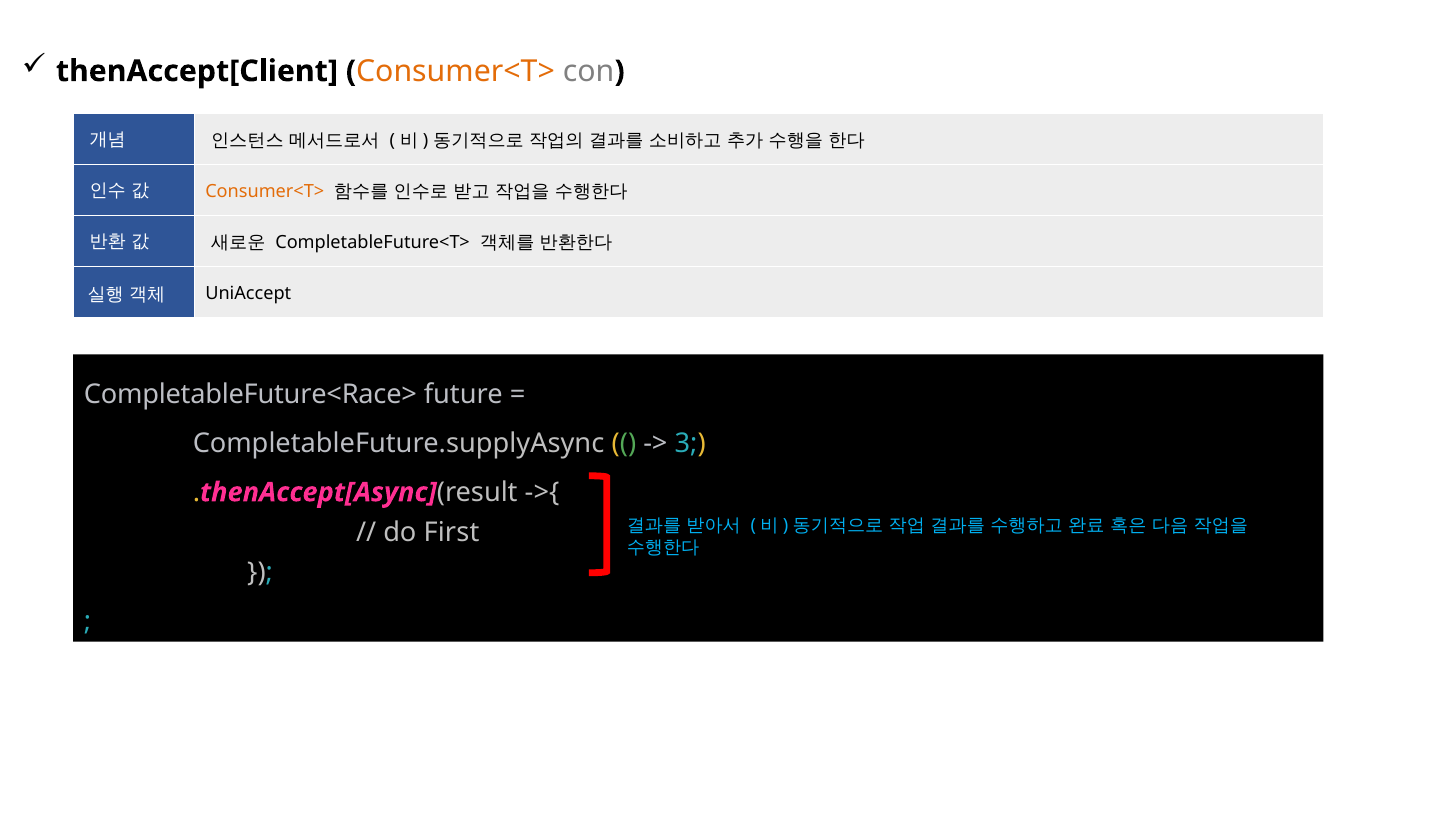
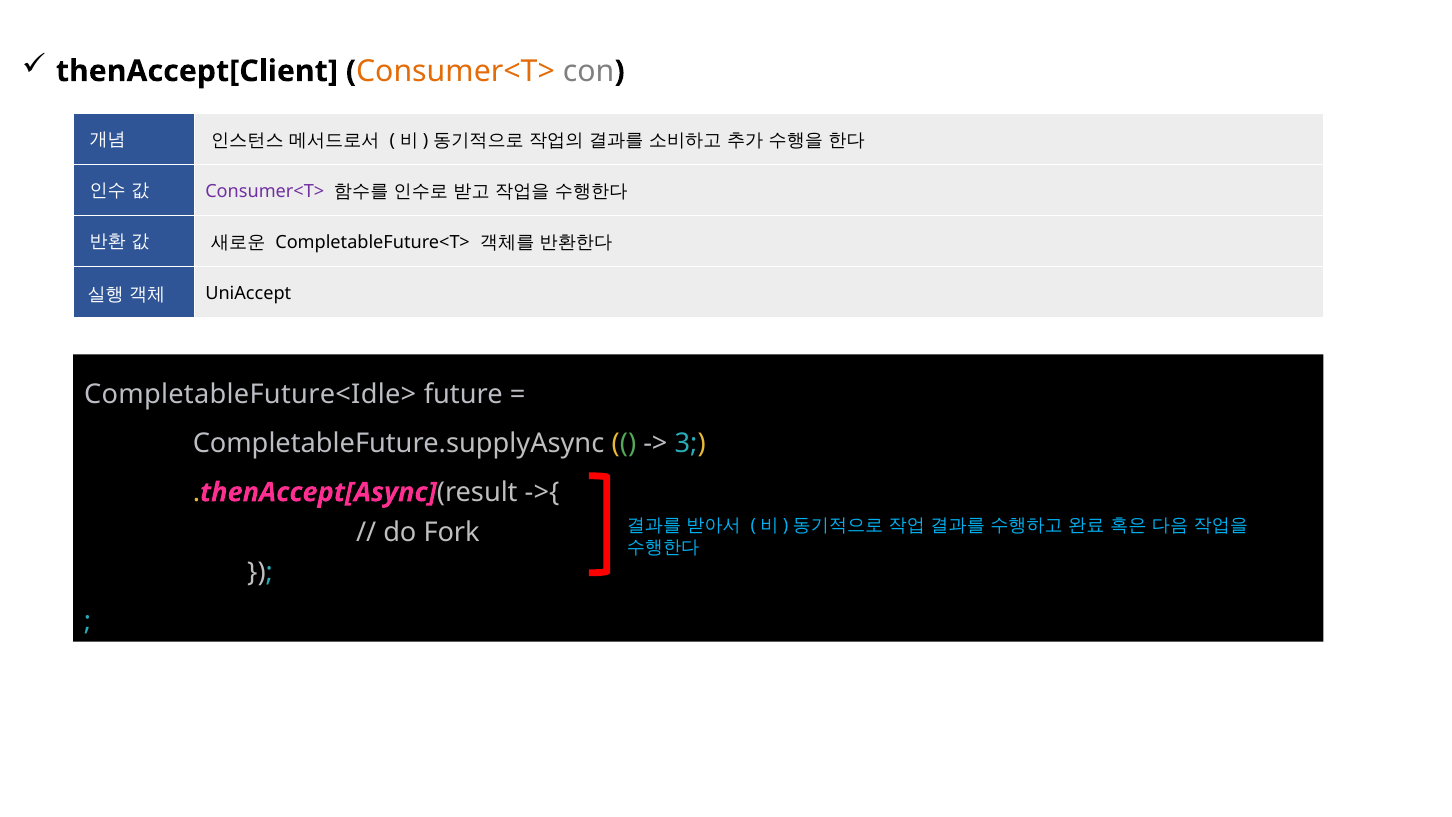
Consumer<T> colour: orange -> purple (265, 191)
CompletableFuture<Race>: CompletableFuture<Race> -> CompletableFuture<Idle> (250, 394)
First: First -> Fork (452, 532)
